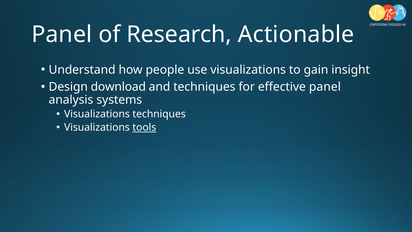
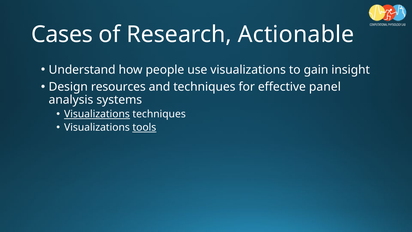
Panel: Panel -> Cases (62, 35)
download: download -> resources (118, 87)
Visualizations underline: none -> present (97, 114)
